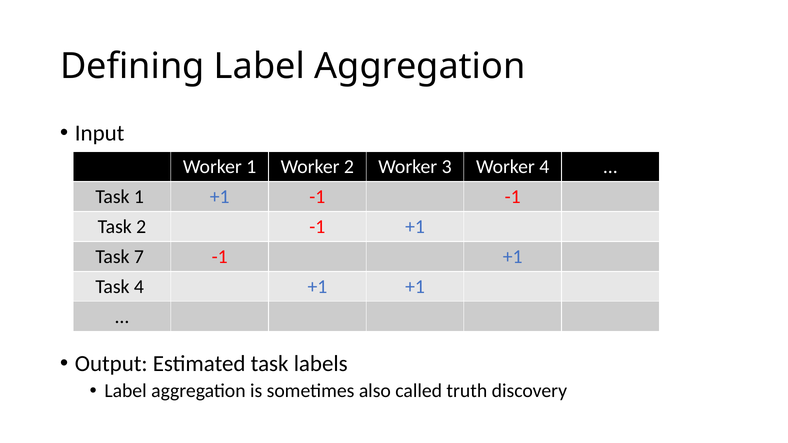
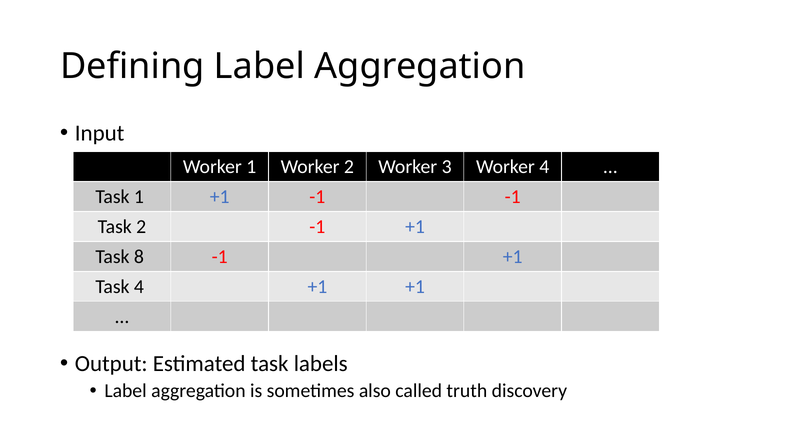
7: 7 -> 8 (139, 257)
